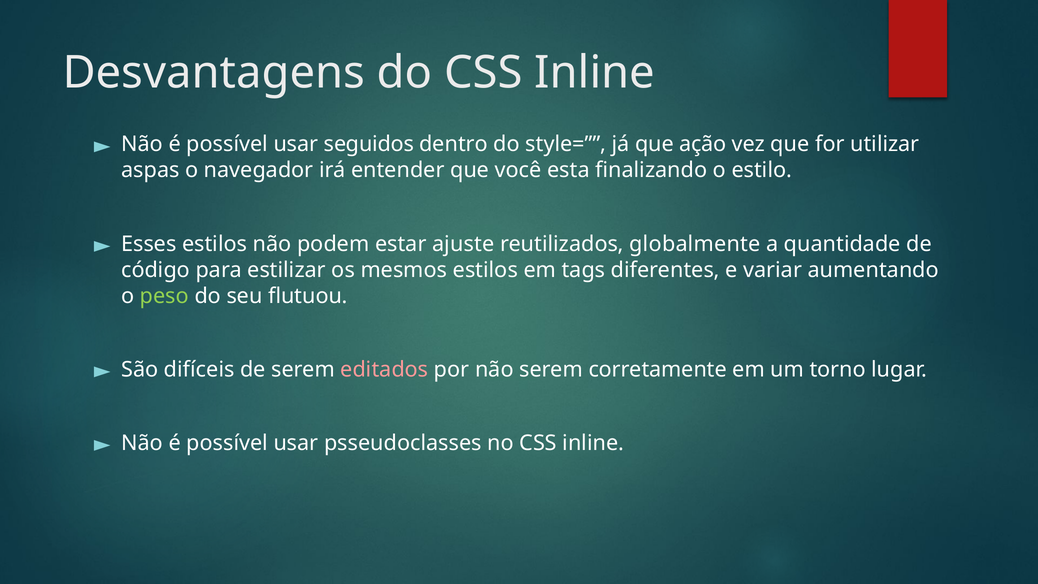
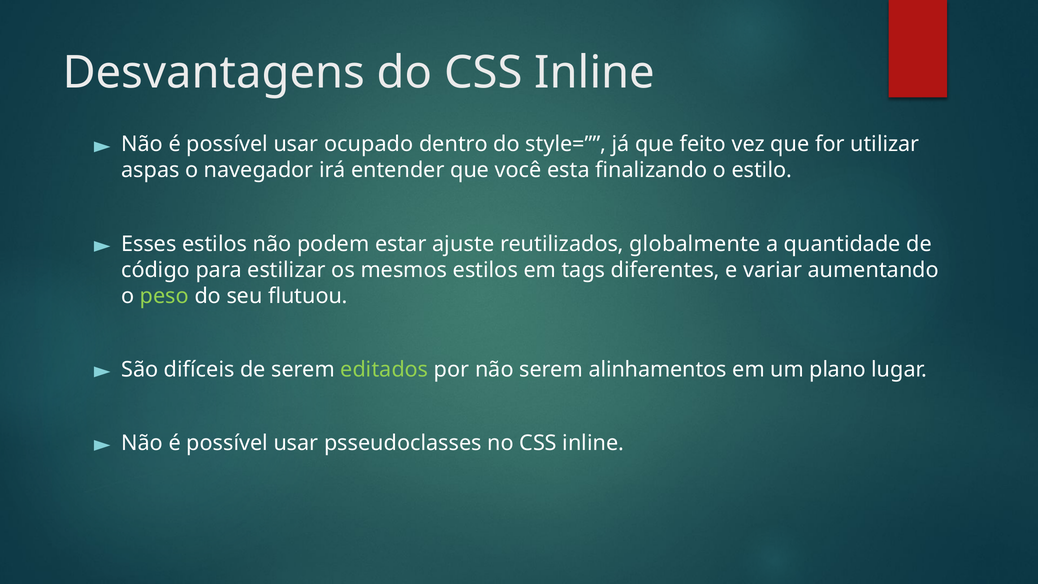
seguidos: seguidos -> ocupado (369, 144)
ação: ação -> feito (703, 144)
editados colour: pink -> light green (384, 369)
corretamente: corretamente -> alinhamentos (658, 369)
torno: torno -> plano (838, 369)
